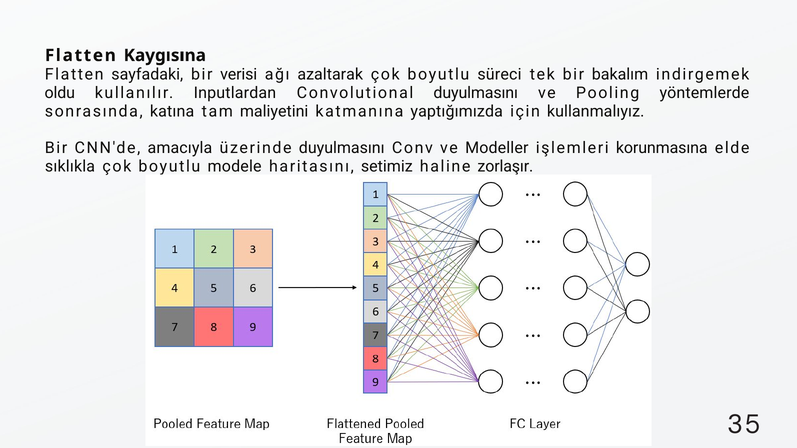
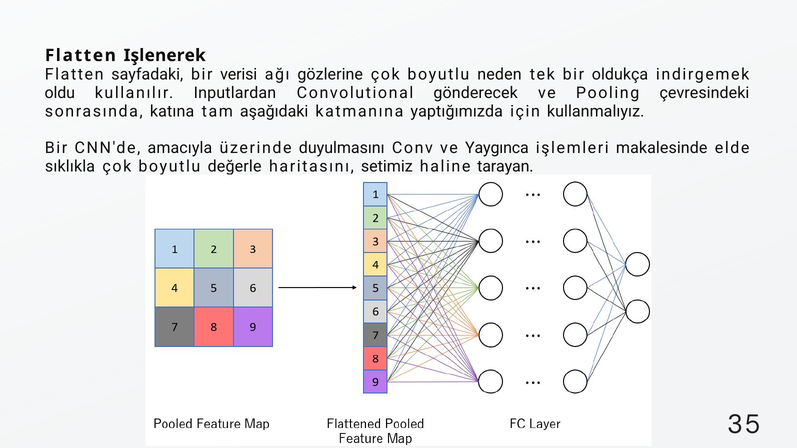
Kaygısına: Kaygısına -> Işlenerek (165, 55)
azaltarak: azaltarak -> gözlerine (330, 74)
süreci: süreci -> neden (499, 74)
bakalım: bakalım -> oldukça (620, 74)
Convolutional duyulmasını: duyulmasını -> gönderecek (476, 93)
yöntemlerde: yöntemlerde -> çevresindeki (704, 93)
maliyetini: maliyetini -> aşağıdaki (274, 111)
Modeller: Modeller -> Yaygınca (497, 148)
korunmasına: korunmasına -> makalesinde (662, 148)
modele: modele -> değerle (235, 167)
zorlaşır: zorlaşır -> tarayan (505, 167)
